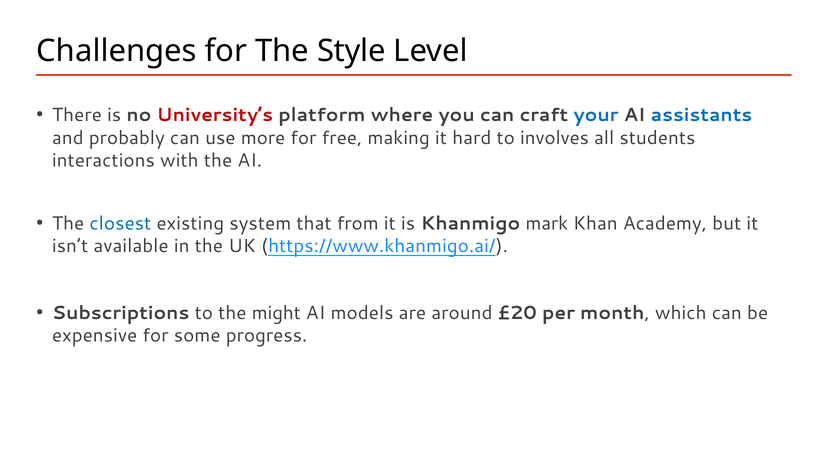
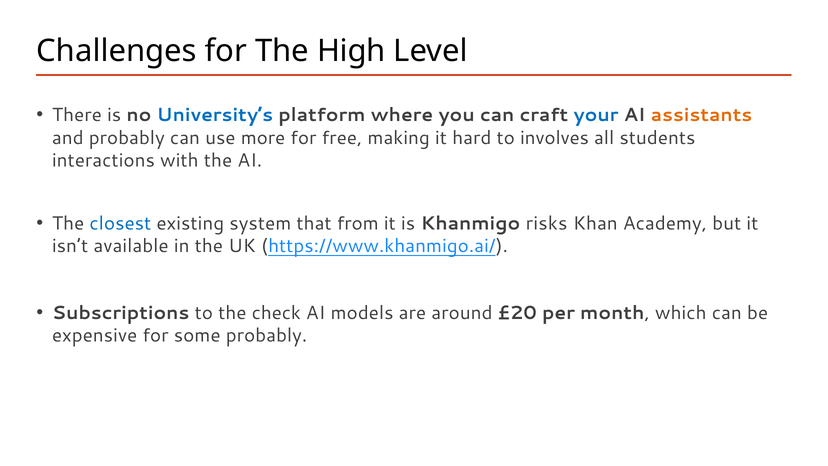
Style: Style -> High (351, 51)
University’s colour: red -> blue (215, 115)
assistants colour: blue -> orange (701, 115)
mark: mark -> risks (547, 223)
might: might -> check (276, 313)
some progress: progress -> probably (266, 335)
